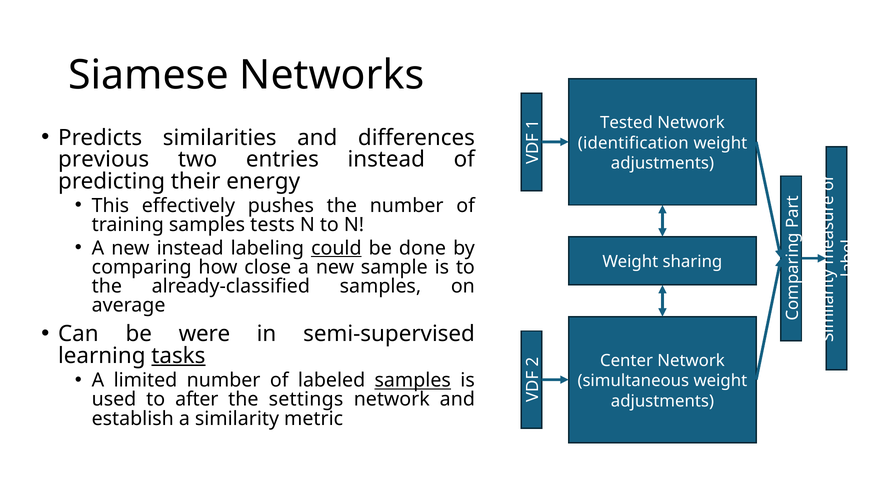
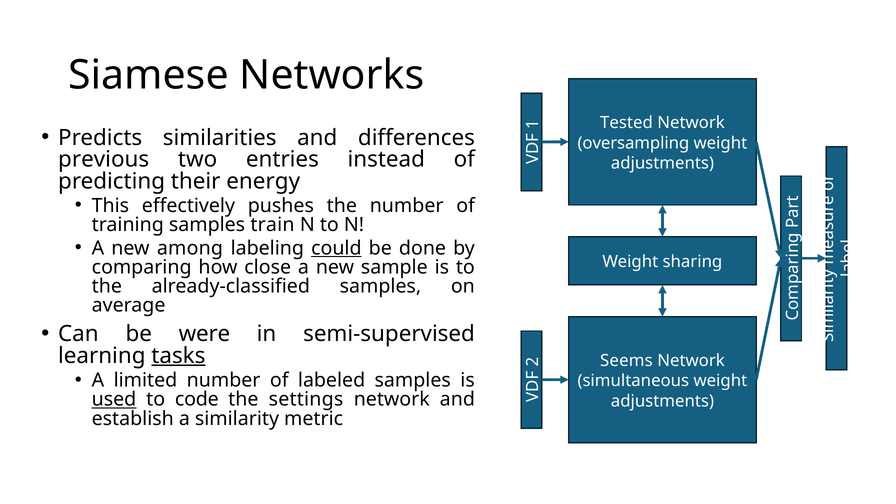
identification: identification -> oversampling (633, 143)
tests: tests -> train (272, 225)
new instead: instead -> among (190, 248)
Center: Center -> Seems (626, 361)
samples underline: present -> none (413, 380)
used underline: none -> present (114, 400)
after: after -> code (197, 400)
